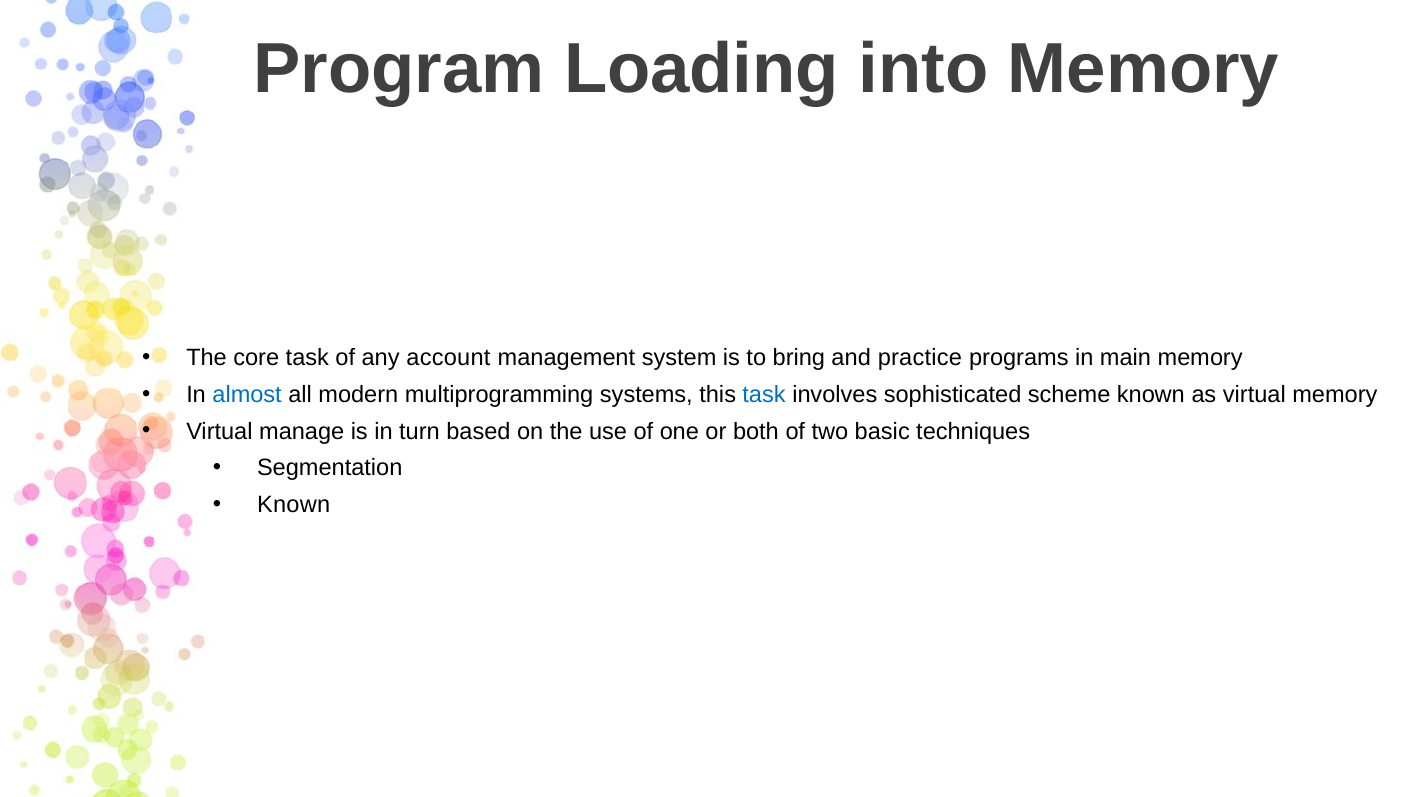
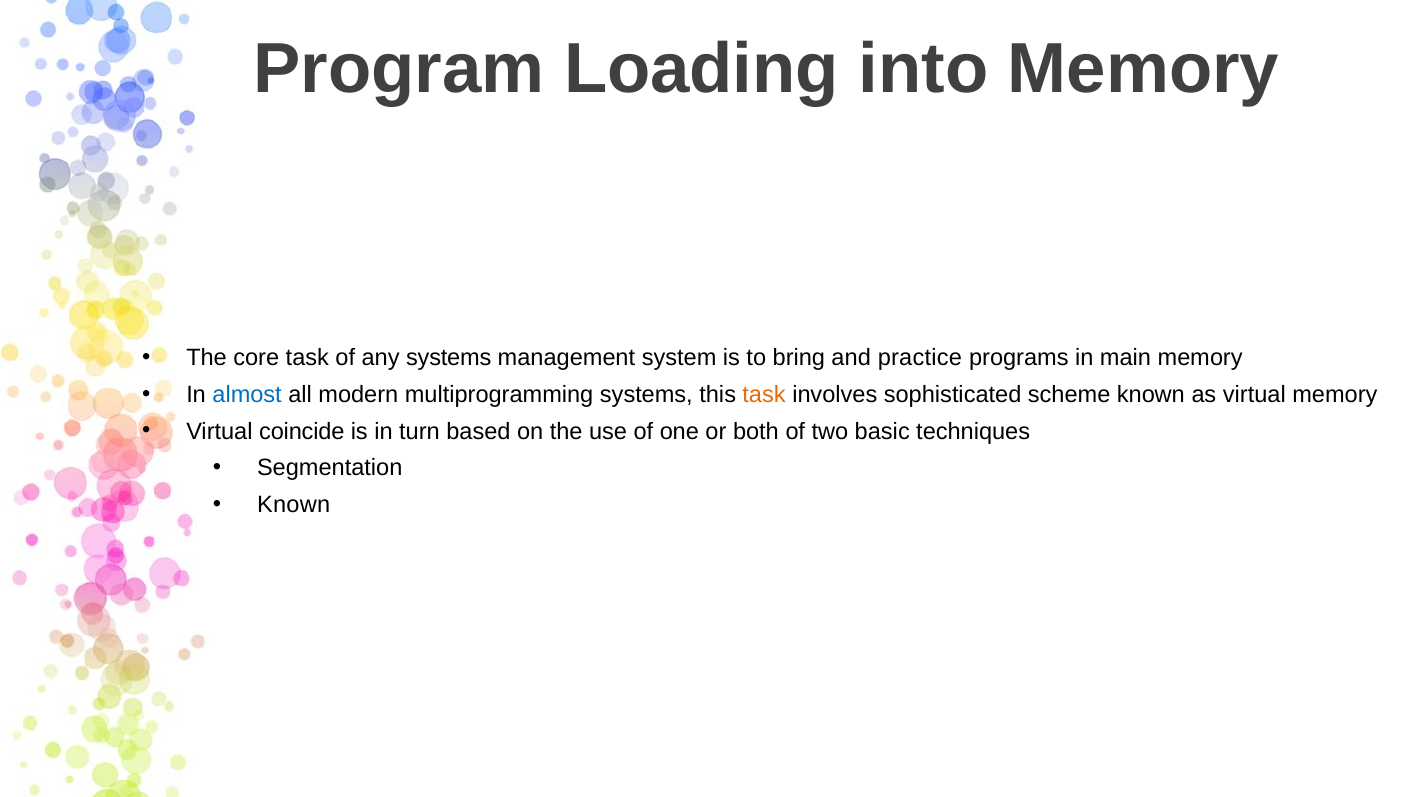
any account: account -> systems (449, 358)
task colour: blue -> orange (764, 394)
manage: manage -> coincide (302, 431)
